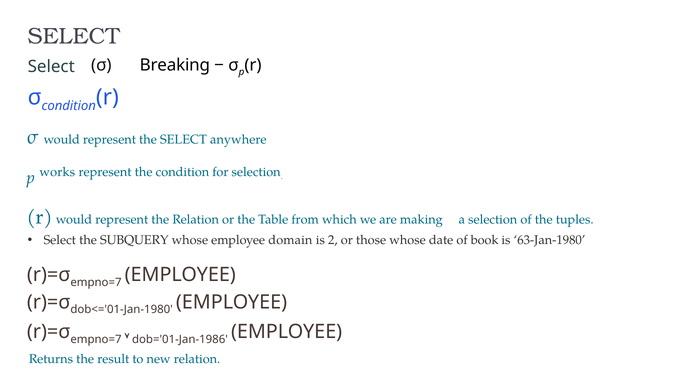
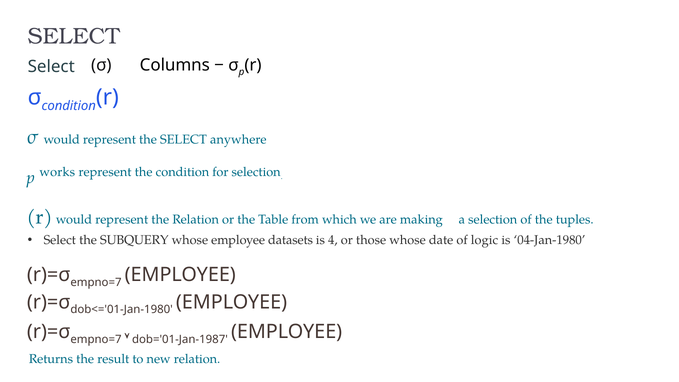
Breaking: Breaking -> Columns (175, 65)
domain: domain -> datasets (291, 240)
2: 2 -> 4 (333, 240)
book: book -> logic (485, 240)
63-Jan-1980: 63-Jan-1980 -> 04-Jan-1980 (550, 240)
dob='01-Jan-1986: dob='01-Jan-1986 -> dob='01-Jan-1987 (180, 340)
